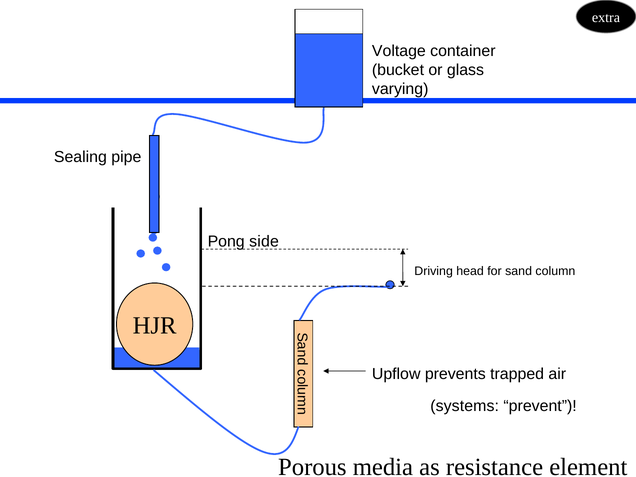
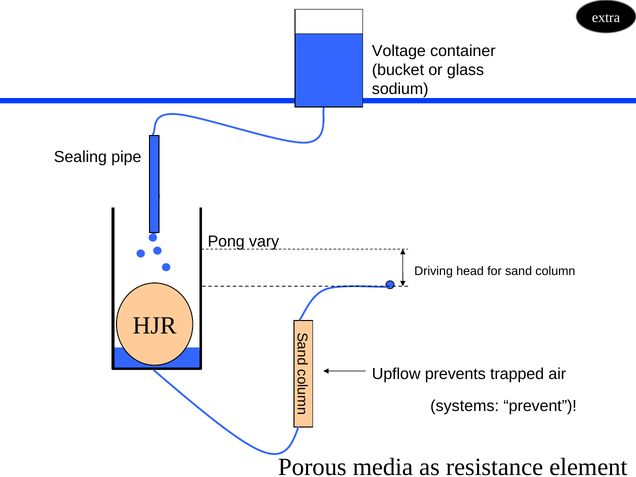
varying: varying -> sodium (400, 89)
side: side -> vary (264, 242)
